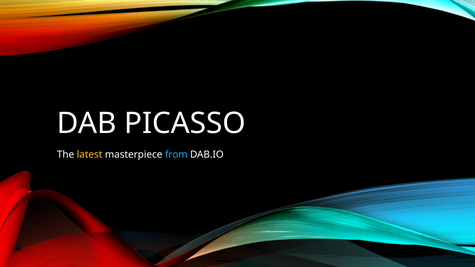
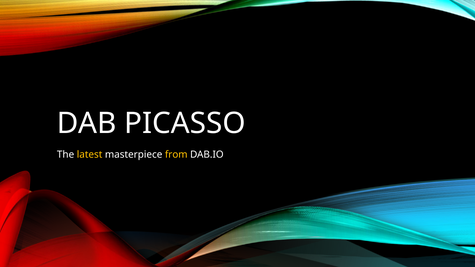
from colour: light blue -> yellow (176, 155)
